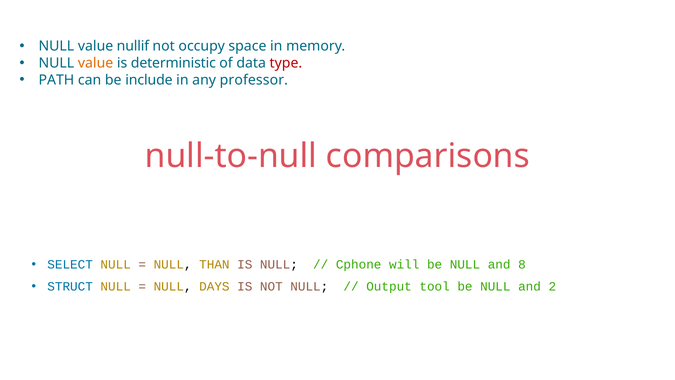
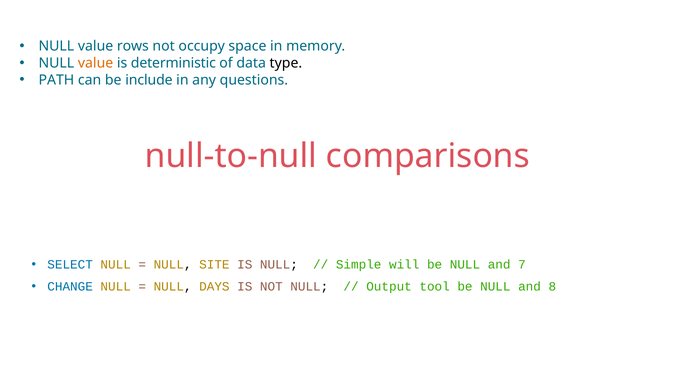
nullif: nullif -> rows (133, 46)
type colour: red -> black (286, 63)
professor: professor -> questions (254, 80)
THAN: THAN -> SITE (214, 265)
Cphone: Cphone -> Simple (359, 265)
8: 8 -> 7 (522, 265)
STRUCT: STRUCT -> CHANGE (70, 286)
2: 2 -> 8 (552, 286)
